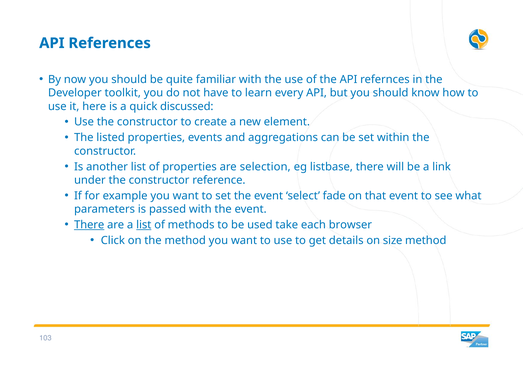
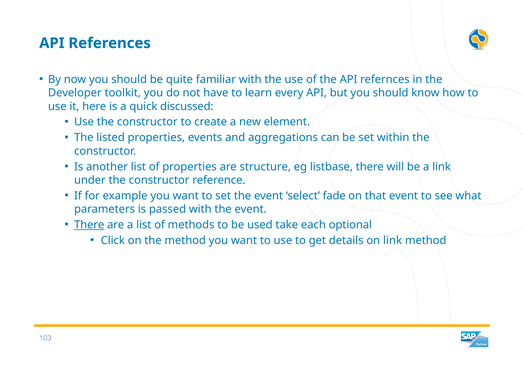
selection: selection -> structure (265, 167)
list underline: present -> none (144, 225)
browser: browser -> optional (350, 225)
on size: size -> link (393, 241)
